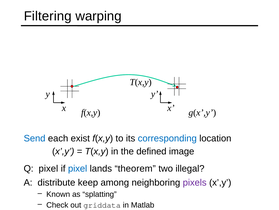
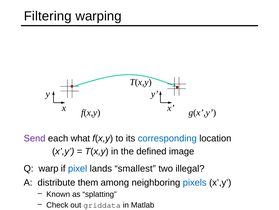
Send colour: blue -> purple (35, 138)
exist: exist -> what (80, 138)
Q pixel: pixel -> warp (48, 168)
theorem: theorem -> smallest (135, 168)
keep: keep -> them (88, 182)
pixels colour: purple -> blue (195, 182)
